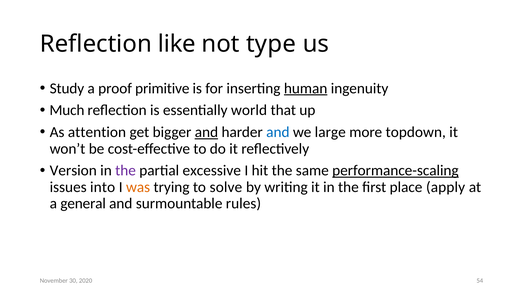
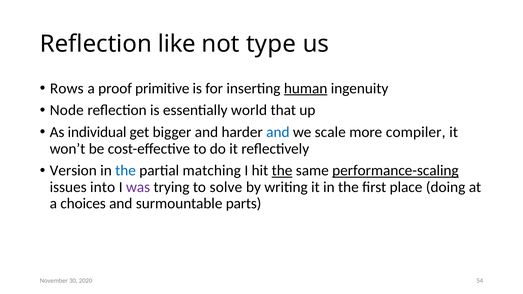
Study: Study -> Rows (67, 88)
Much: Much -> Node (67, 110)
attention: attention -> individual (97, 132)
and underline: present -> none (206, 132)
large: large -> scale (330, 132)
topdown: topdown -> compiler (416, 132)
the colour: purple -> blue (126, 171)
excessive: excessive -> matching (212, 171)
the underline: none -> present (282, 171)
was colour: orange -> purple (138, 187)
apply: apply -> doing (446, 187)
general: general -> choices (83, 204)
rules: rules -> parts (244, 204)
